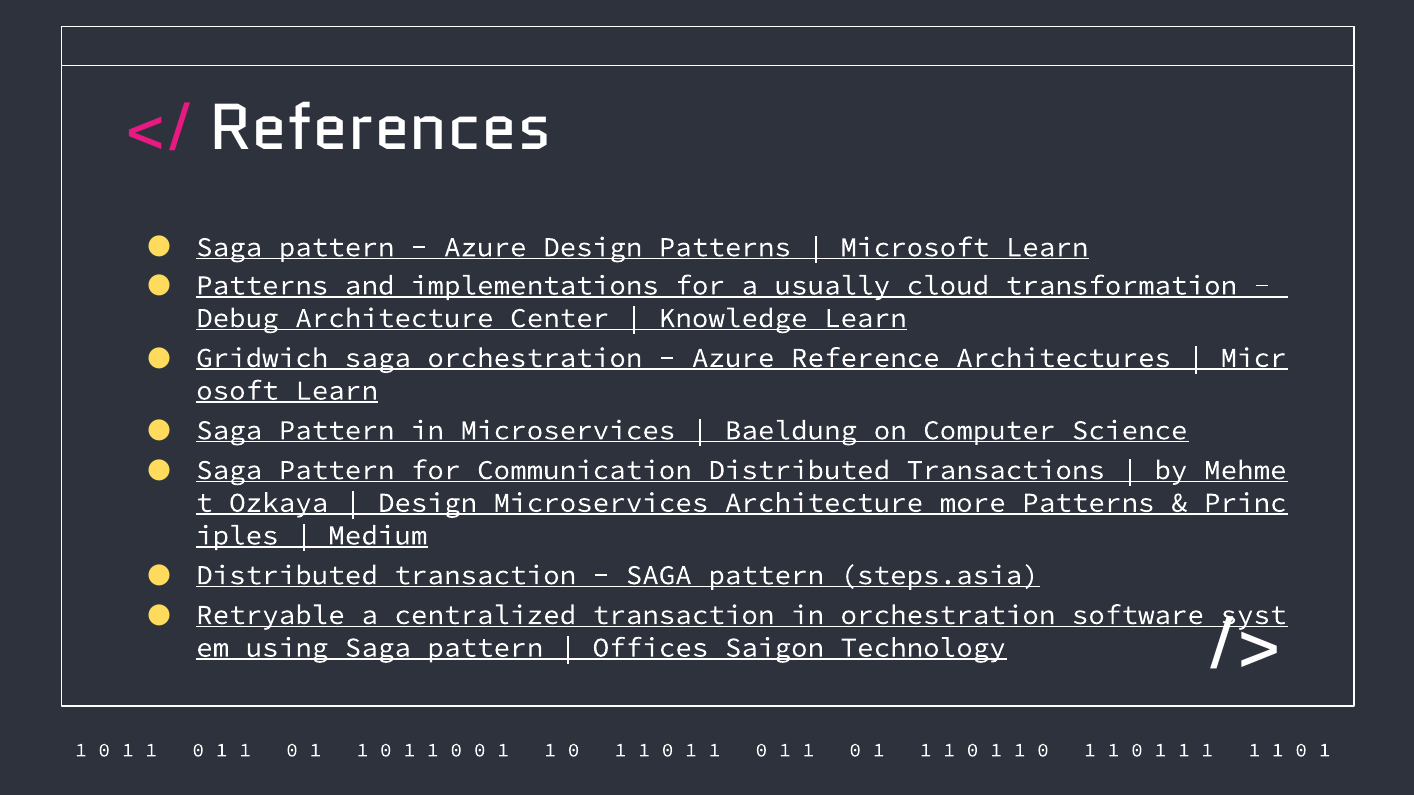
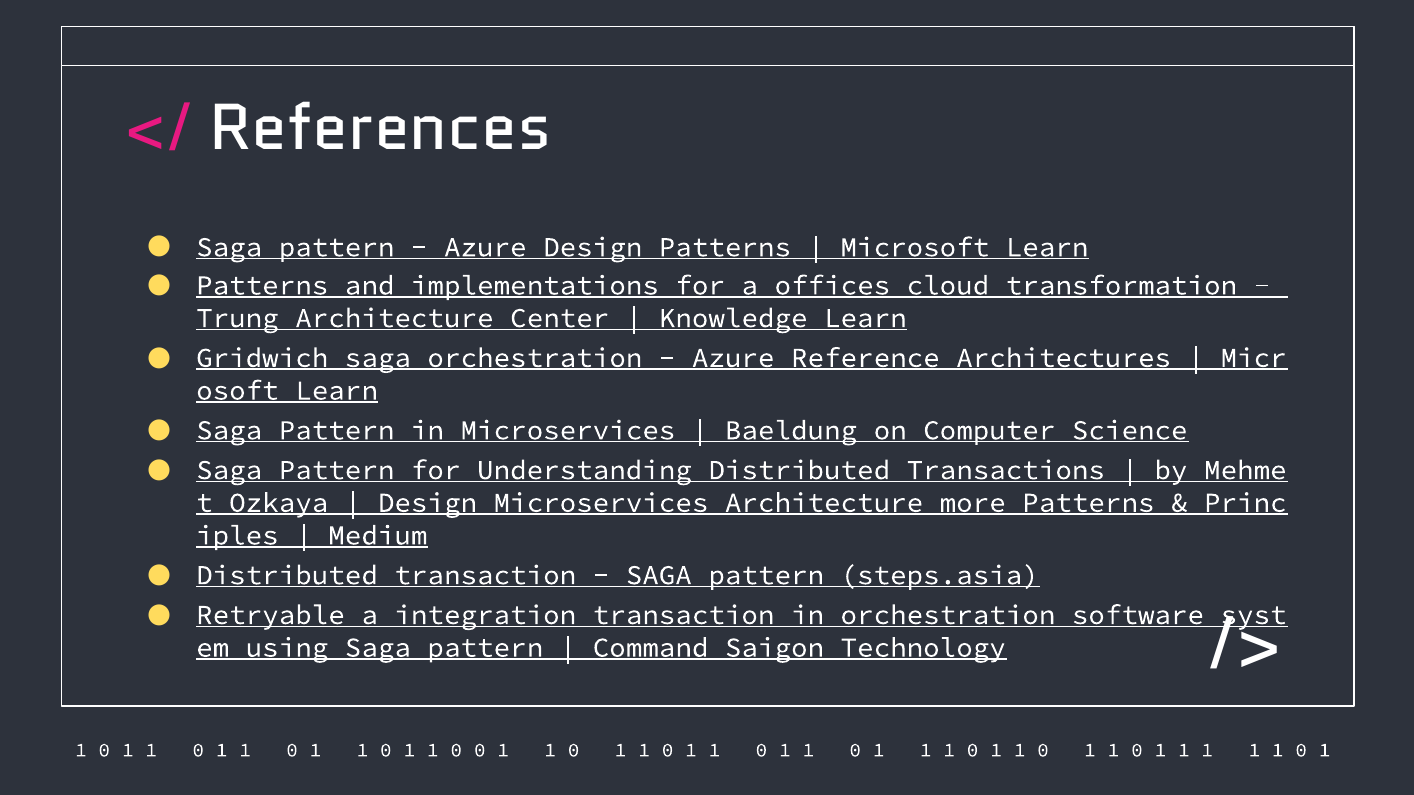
usually: usually -> offices (832, 286)
Debug: Debug -> Trung (237, 318)
Communication: Communication -> Understanding (584, 470)
centralized: centralized -> integration (485, 615)
Offices: Offices -> Command (651, 648)
